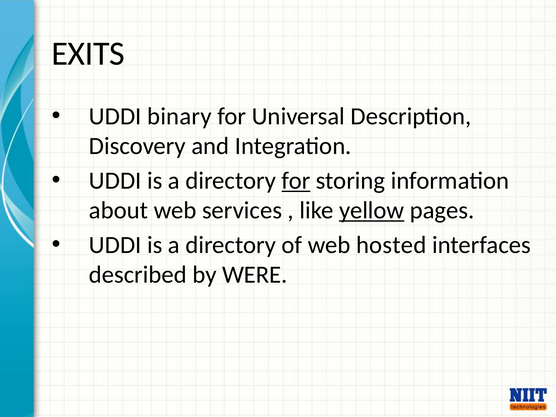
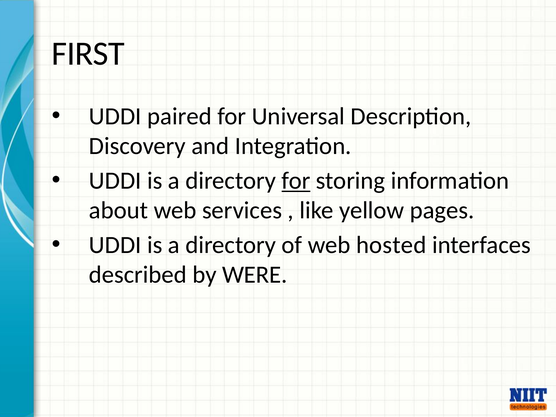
EXITS: EXITS -> FIRST (88, 54)
binary: binary -> paired (179, 116)
yellow underline: present -> none (372, 210)
